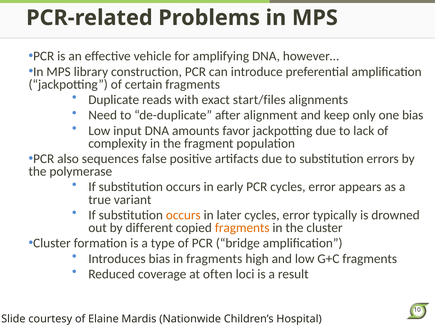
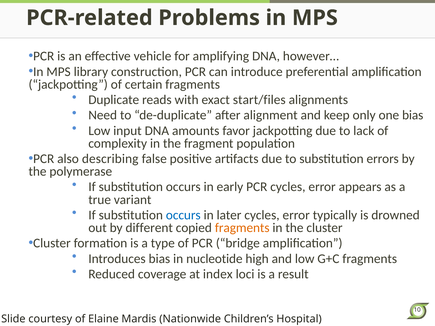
sequences: sequences -> describing (110, 159)
occurs colour: orange -> blue (183, 215)
in fragments: fragments -> nucleotide (214, 259)
often: often -> index (218, 274)
